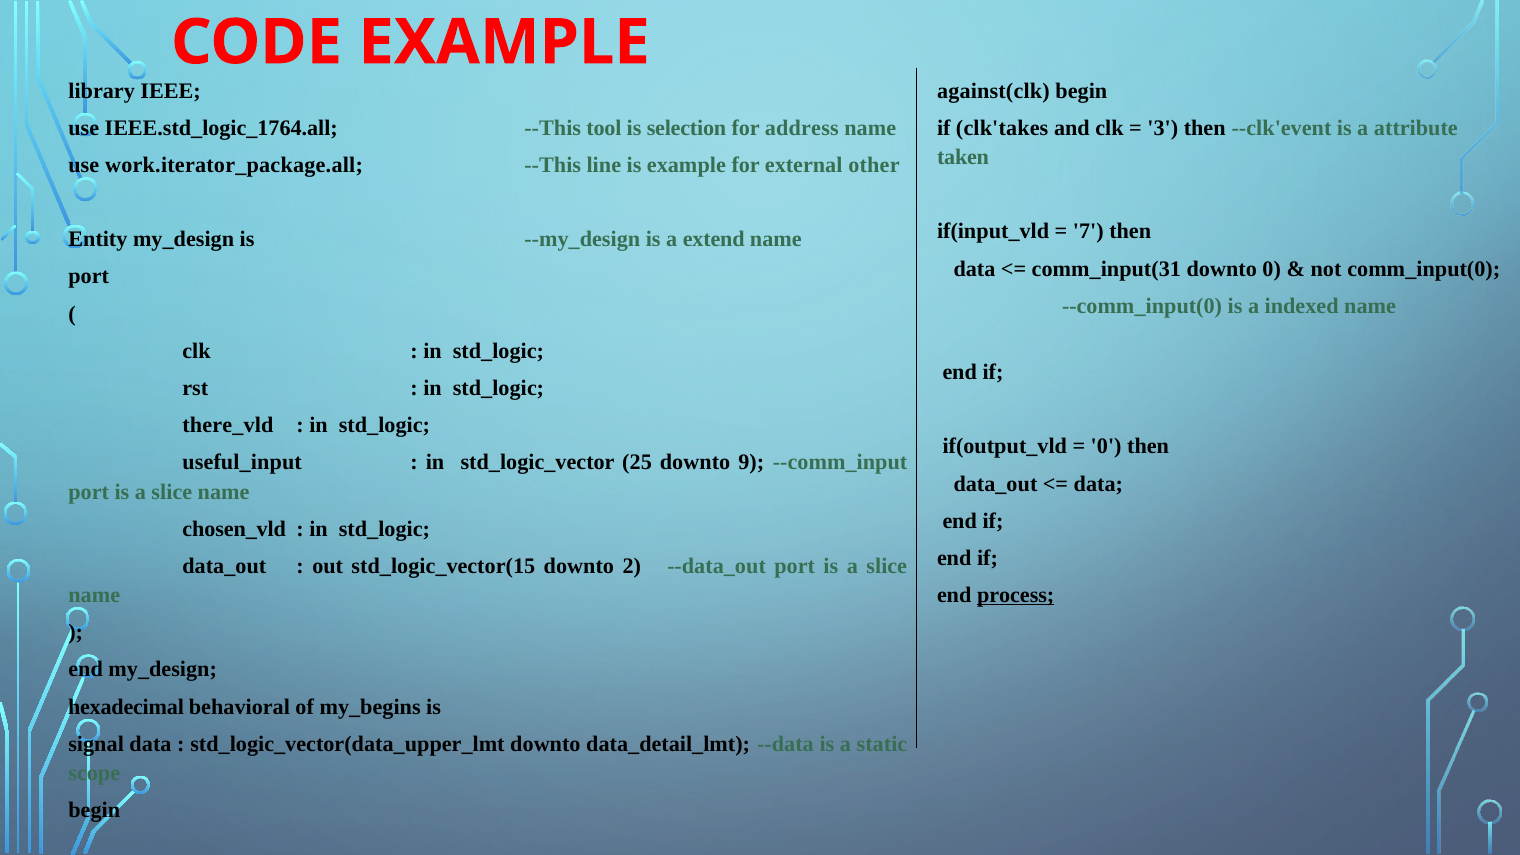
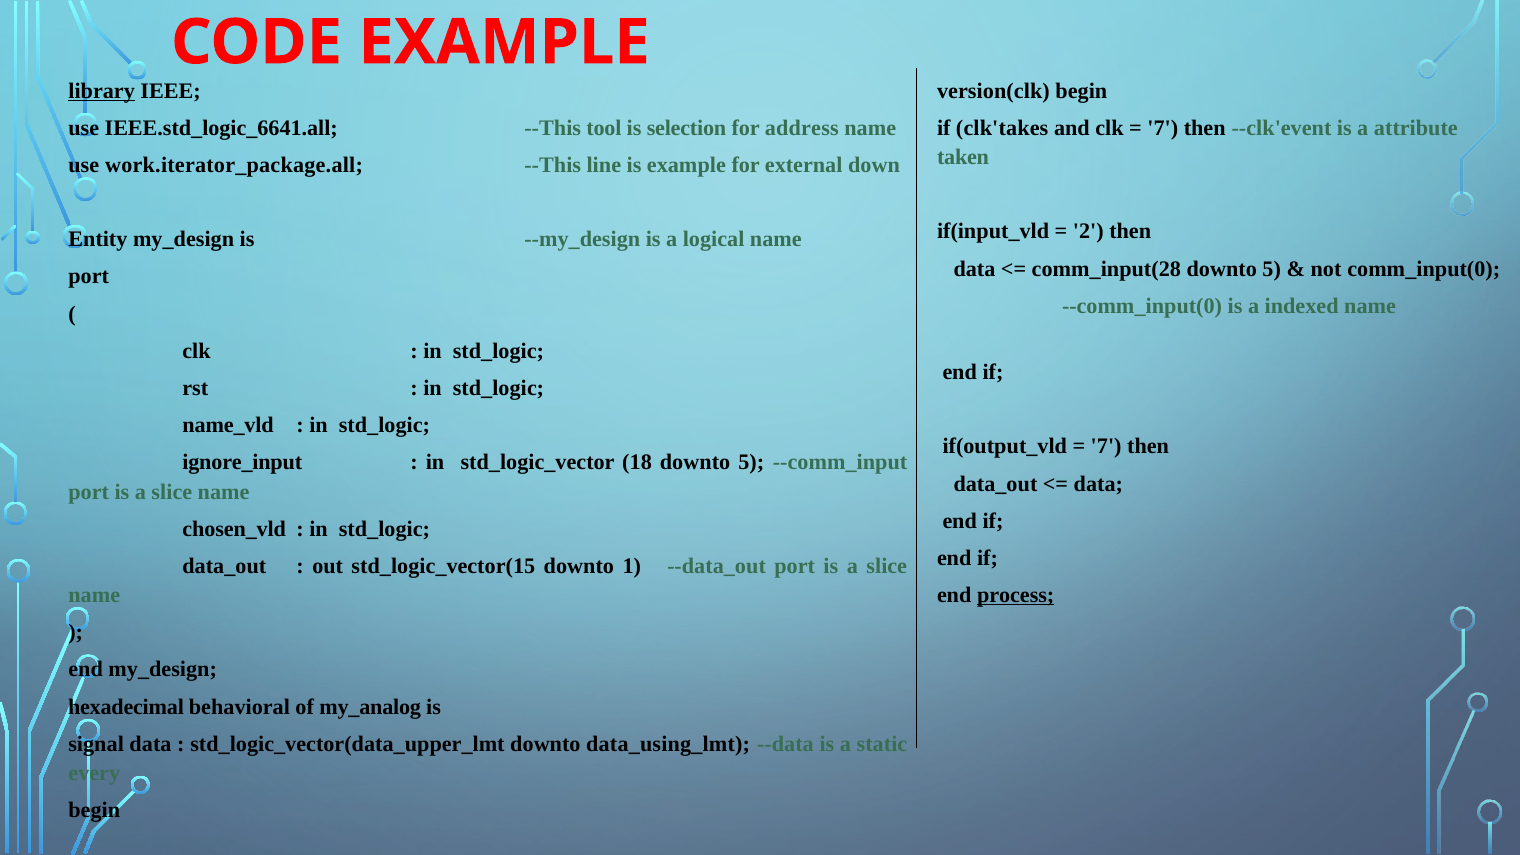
against(clk: against(clk -> version(clk (993, 91)
library underline: none -> present (102, 91)
IEEE.std_logic_1764.all: IEEE.std_logic_1764.all -> IEEE.std_logic_6641.all (221, 128)
3: 3 -> 7 (1163, 128)
other: other -> down (874, 165)
7: 7 -> 2 (1088, 232)
extend: extend -> logical (714, 239)
comm_input(31: comm_input(31 -> comm_input(28 (1106, 269)
0: 0 -> 5 (1272, 269)
there_vld: there_vld -> name_vld (228, 425)
0: 0 -> 7 (1106, 447)
useful_input: useful_input -> ignore_input (242, 462)
25: 25 -> 18 (637, 462)
9: 9 -> 5 (751, 462)
2: 2 -> 1 (632, 566)
my_begins: my_begins -> my_analog (370, 707)
data_detail_lmt: data_detail_lmt -> data_using_lmt (668, 744)
scope: scope -> every (94, 773)
